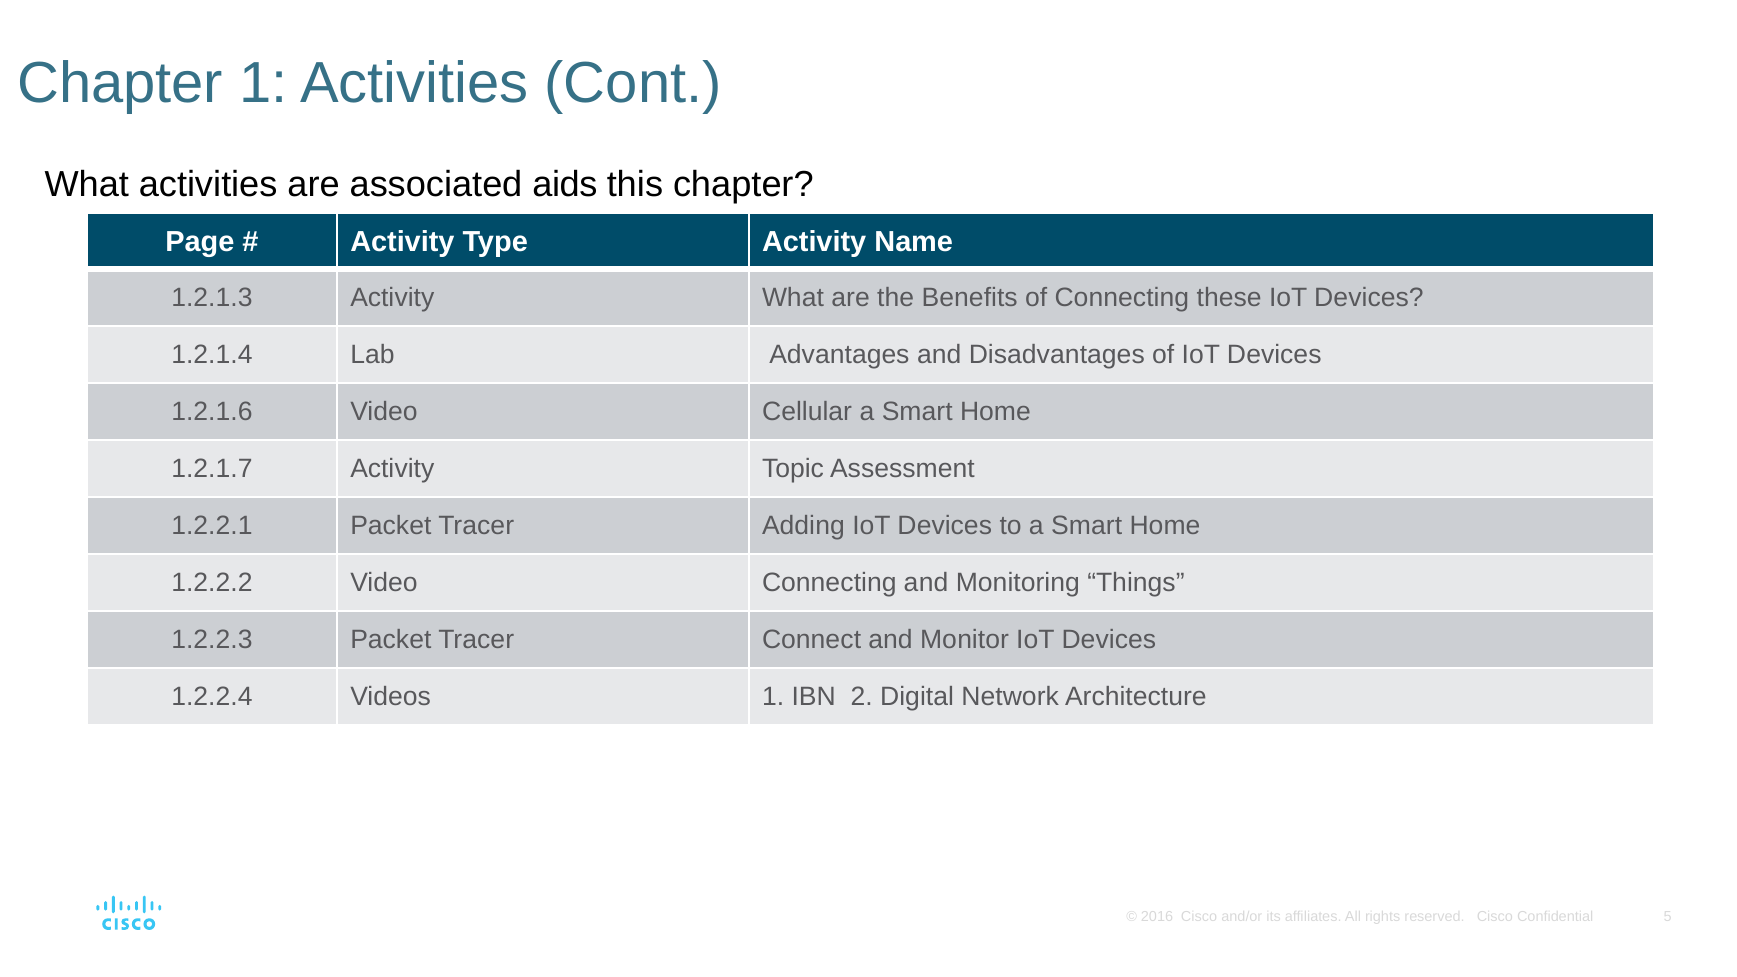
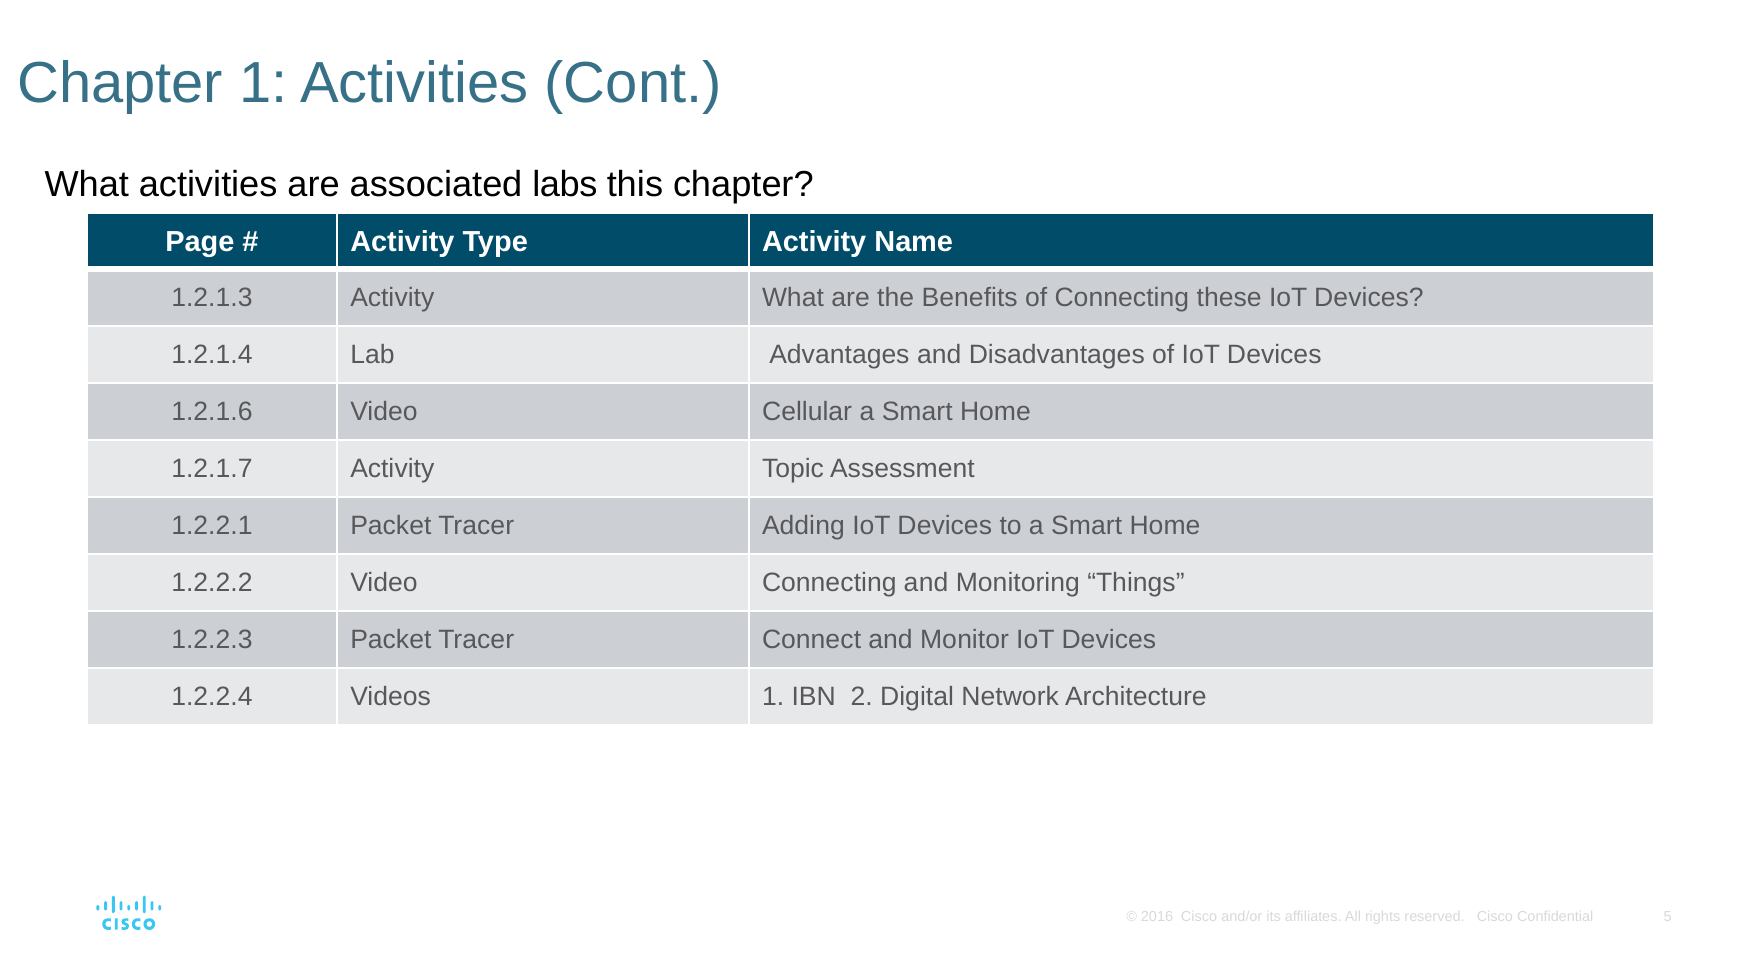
aids: aids -> labs (565, 185)
